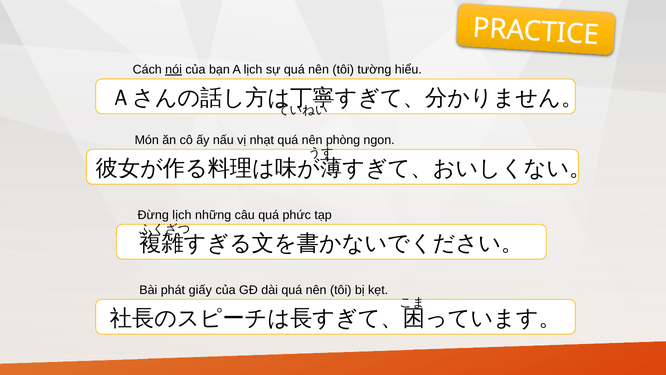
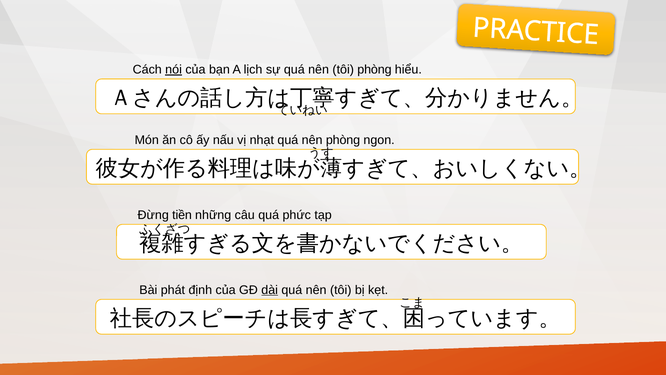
tôi tường: tường -> phòng (374, 70)
Đừng lịch: lịch -> tiền (182, 215)
giấy: giấy -> định (200, 290)
dài underline: none -> present (270, 290)
